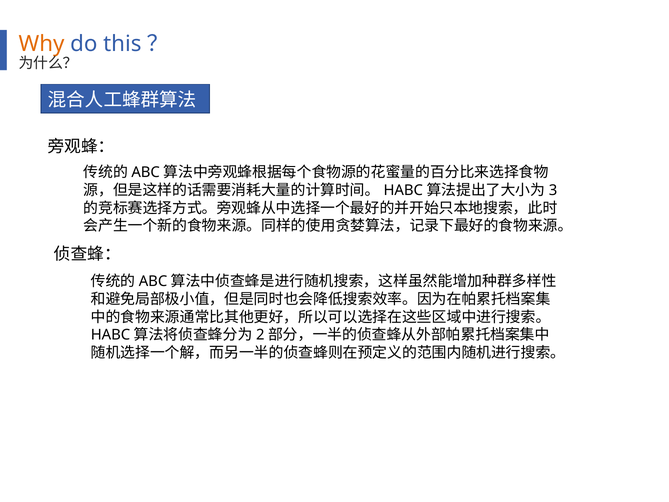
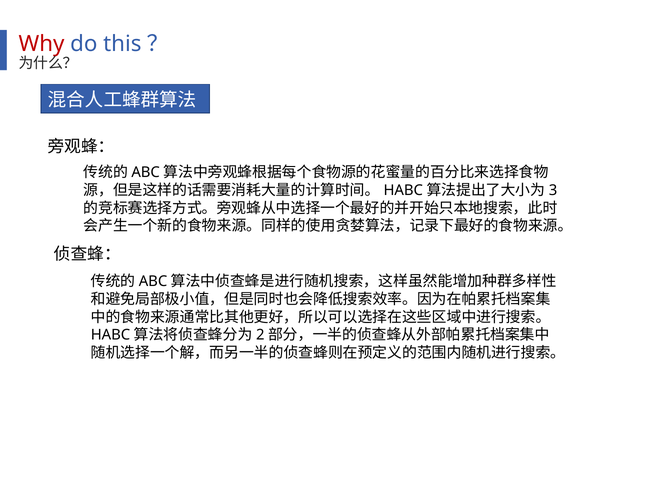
Why colour: orange -> red (41, 44)
